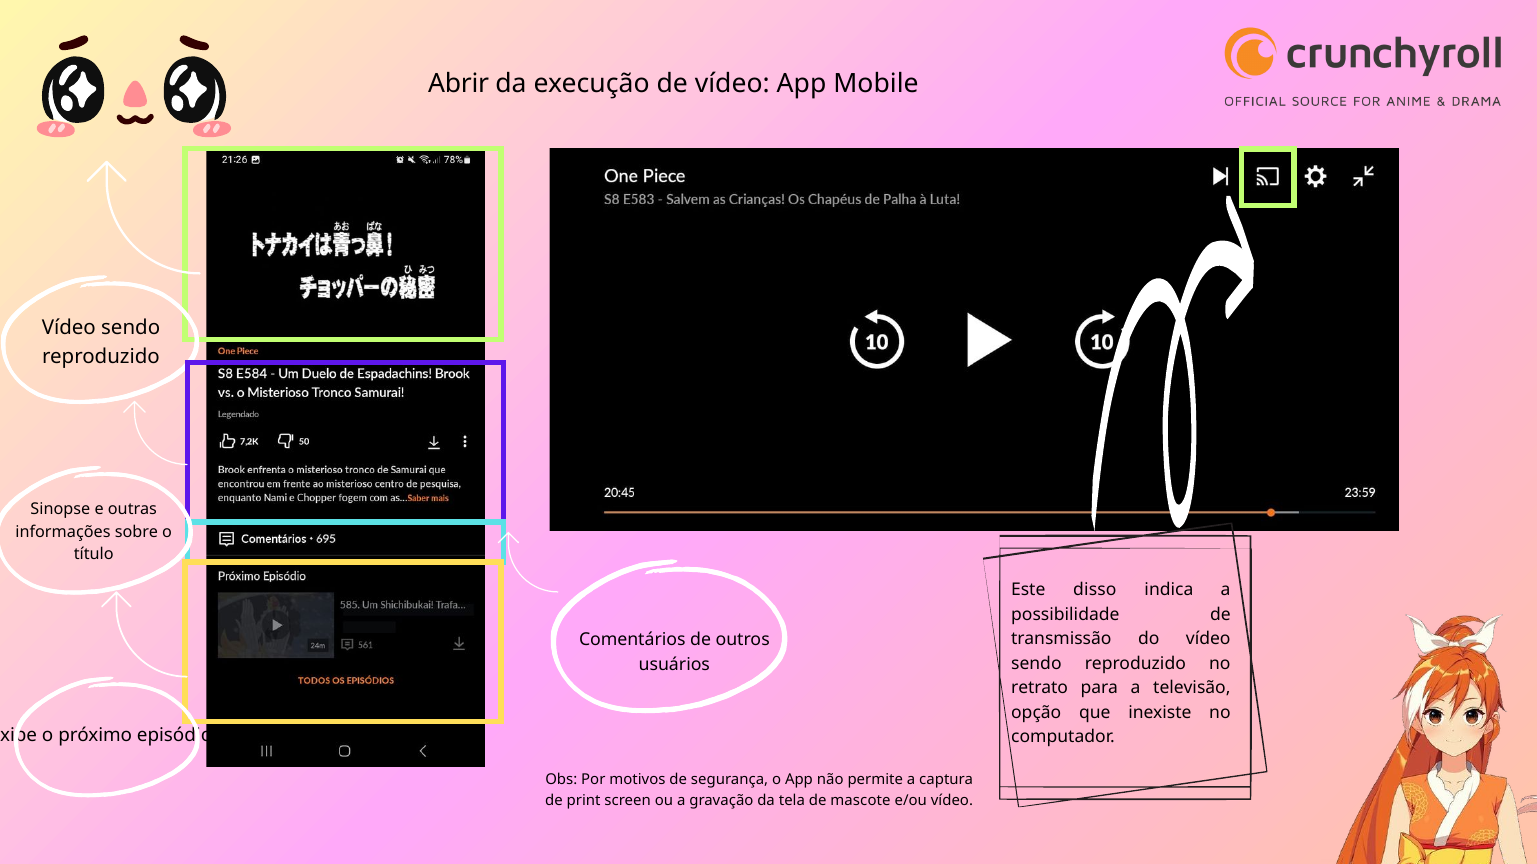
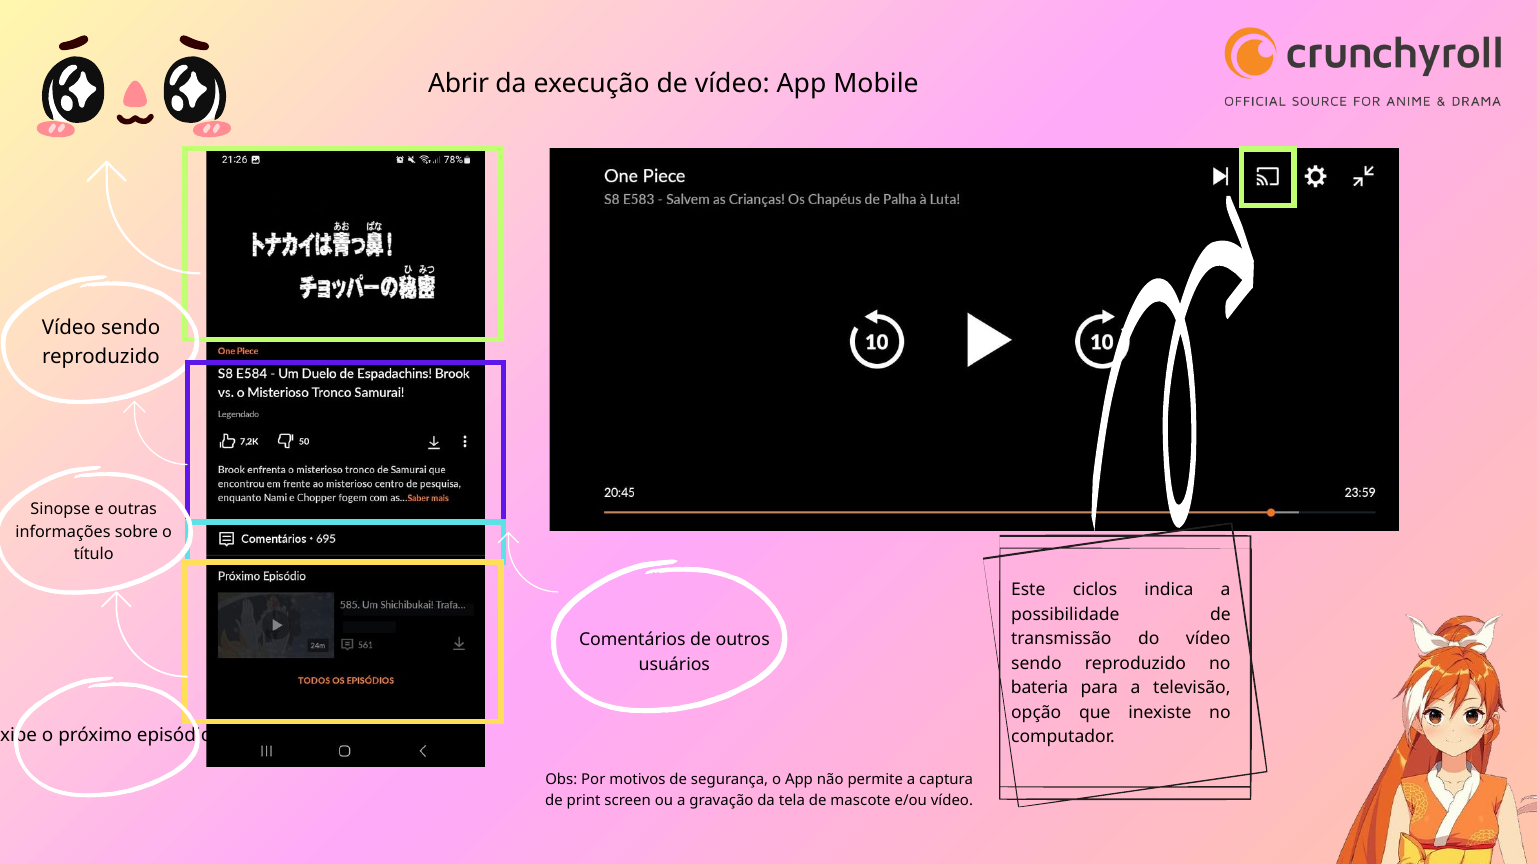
disso: disso -> ciclos (1095, 591)
retrato: retrato -> bateria (1040, 688)
